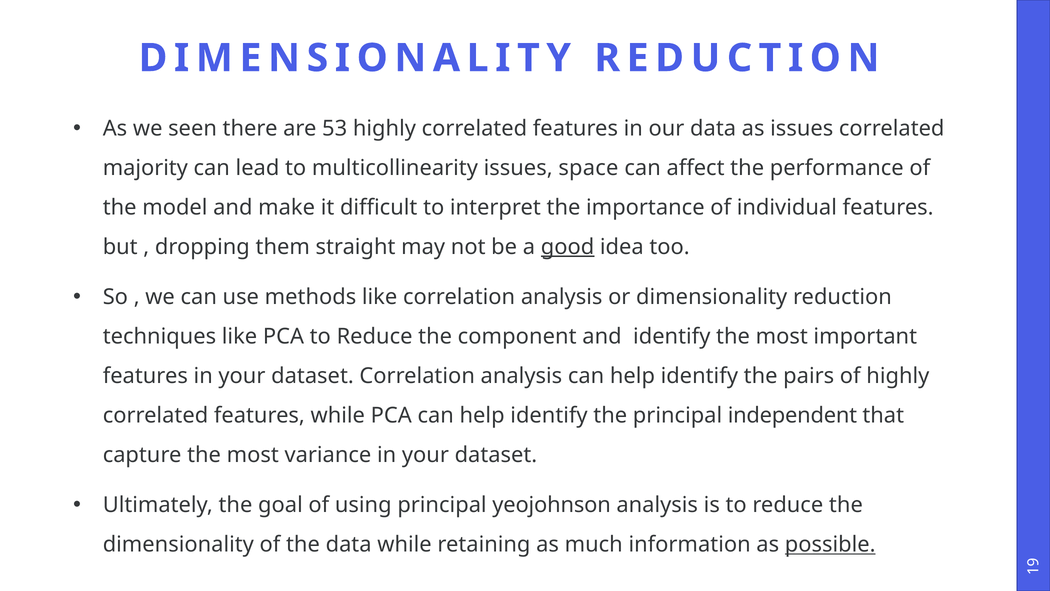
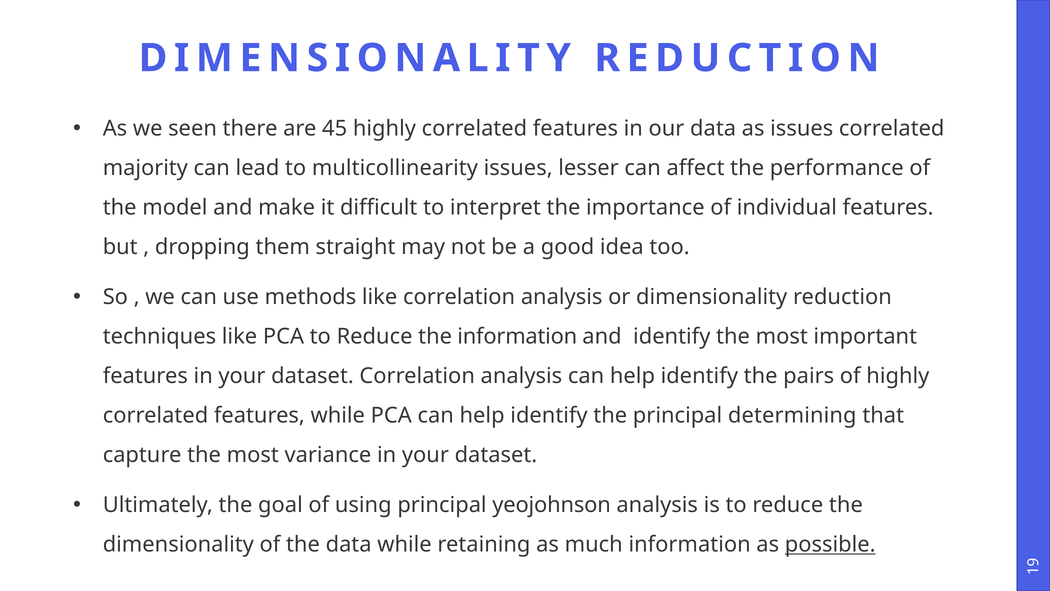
53: 53 -> 45 (335, 129)
space: space -> lesser (588, 168)
good underline: present -> none (568, 247)
the component: component -> information (517, 336)
independent: independent -> determining (792, 415)
